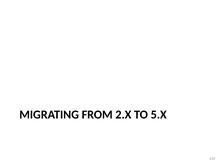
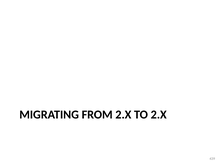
TO 5.X: 5.X -> 2.X (159, 114)
